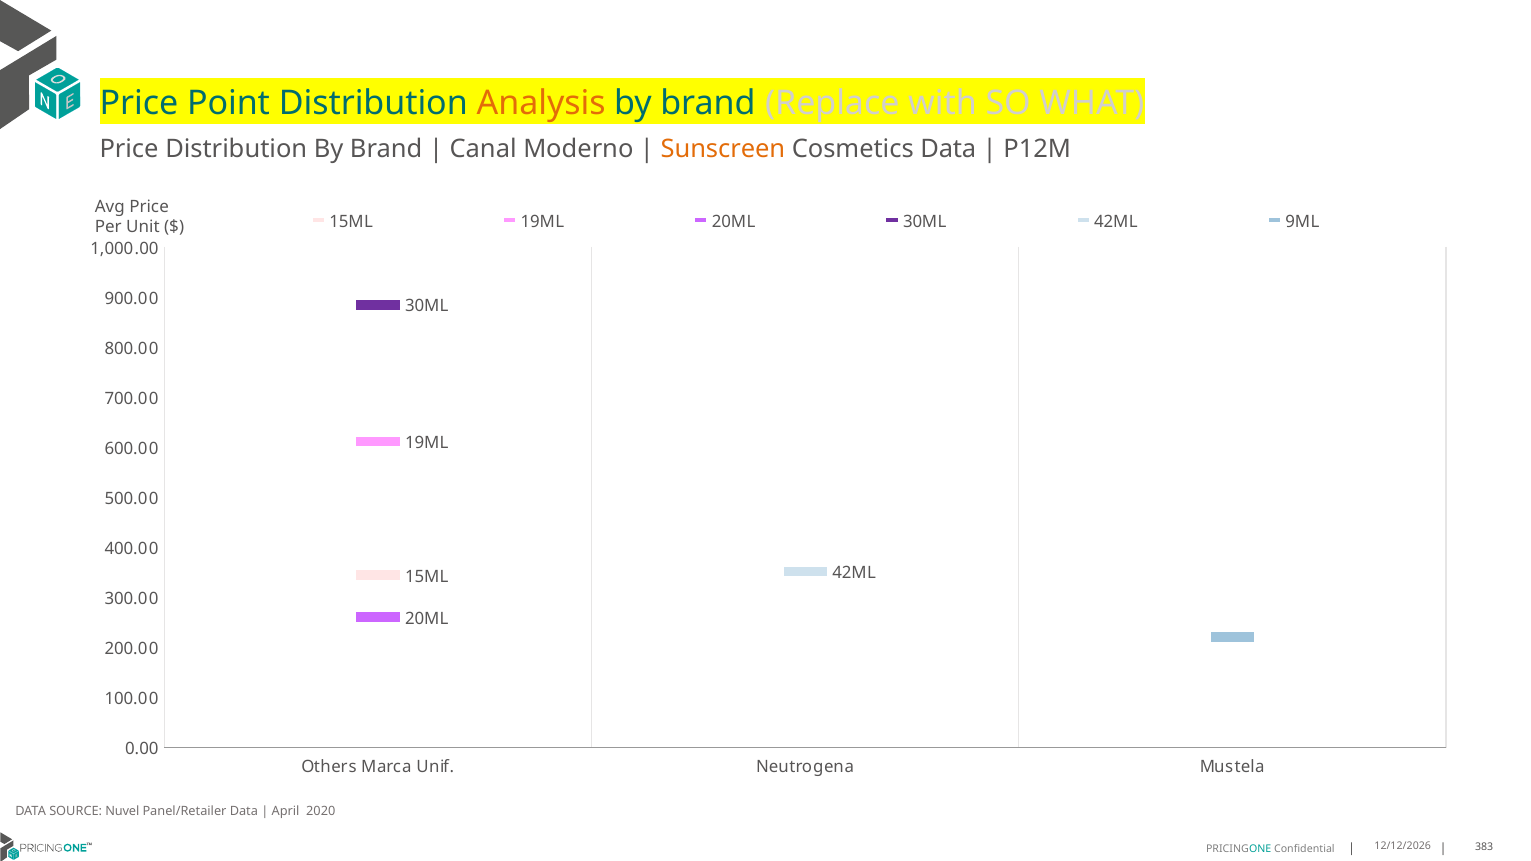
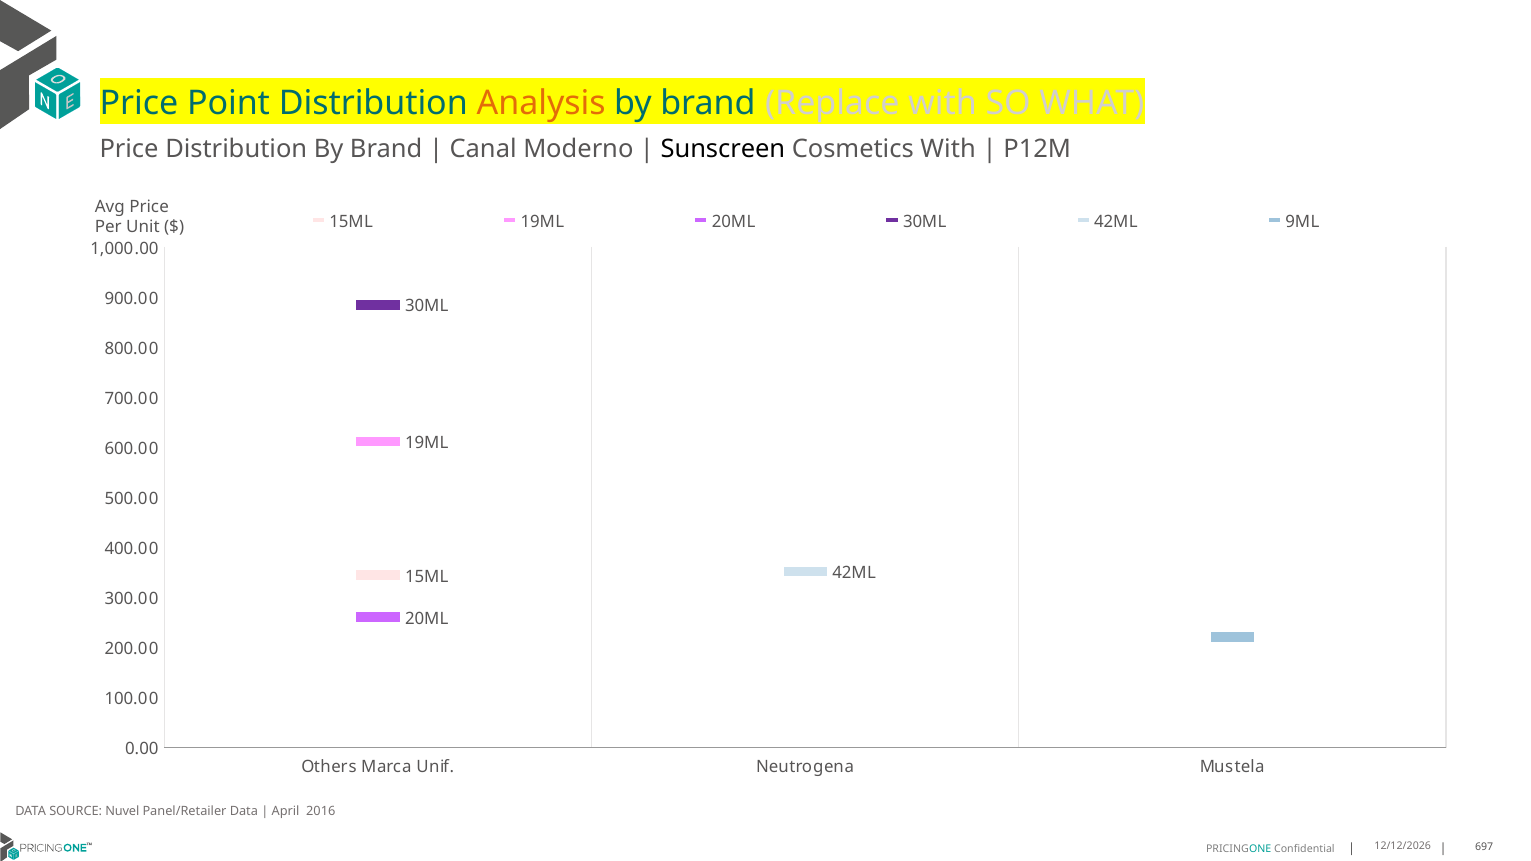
Sunscreen colour: orange -> black (723, 149)
Cosmetics Data: Data -> With (948, 149)
2020: 2020 -> 2016 (321, 811)
383: 383 -> 697 (1484, 847)
